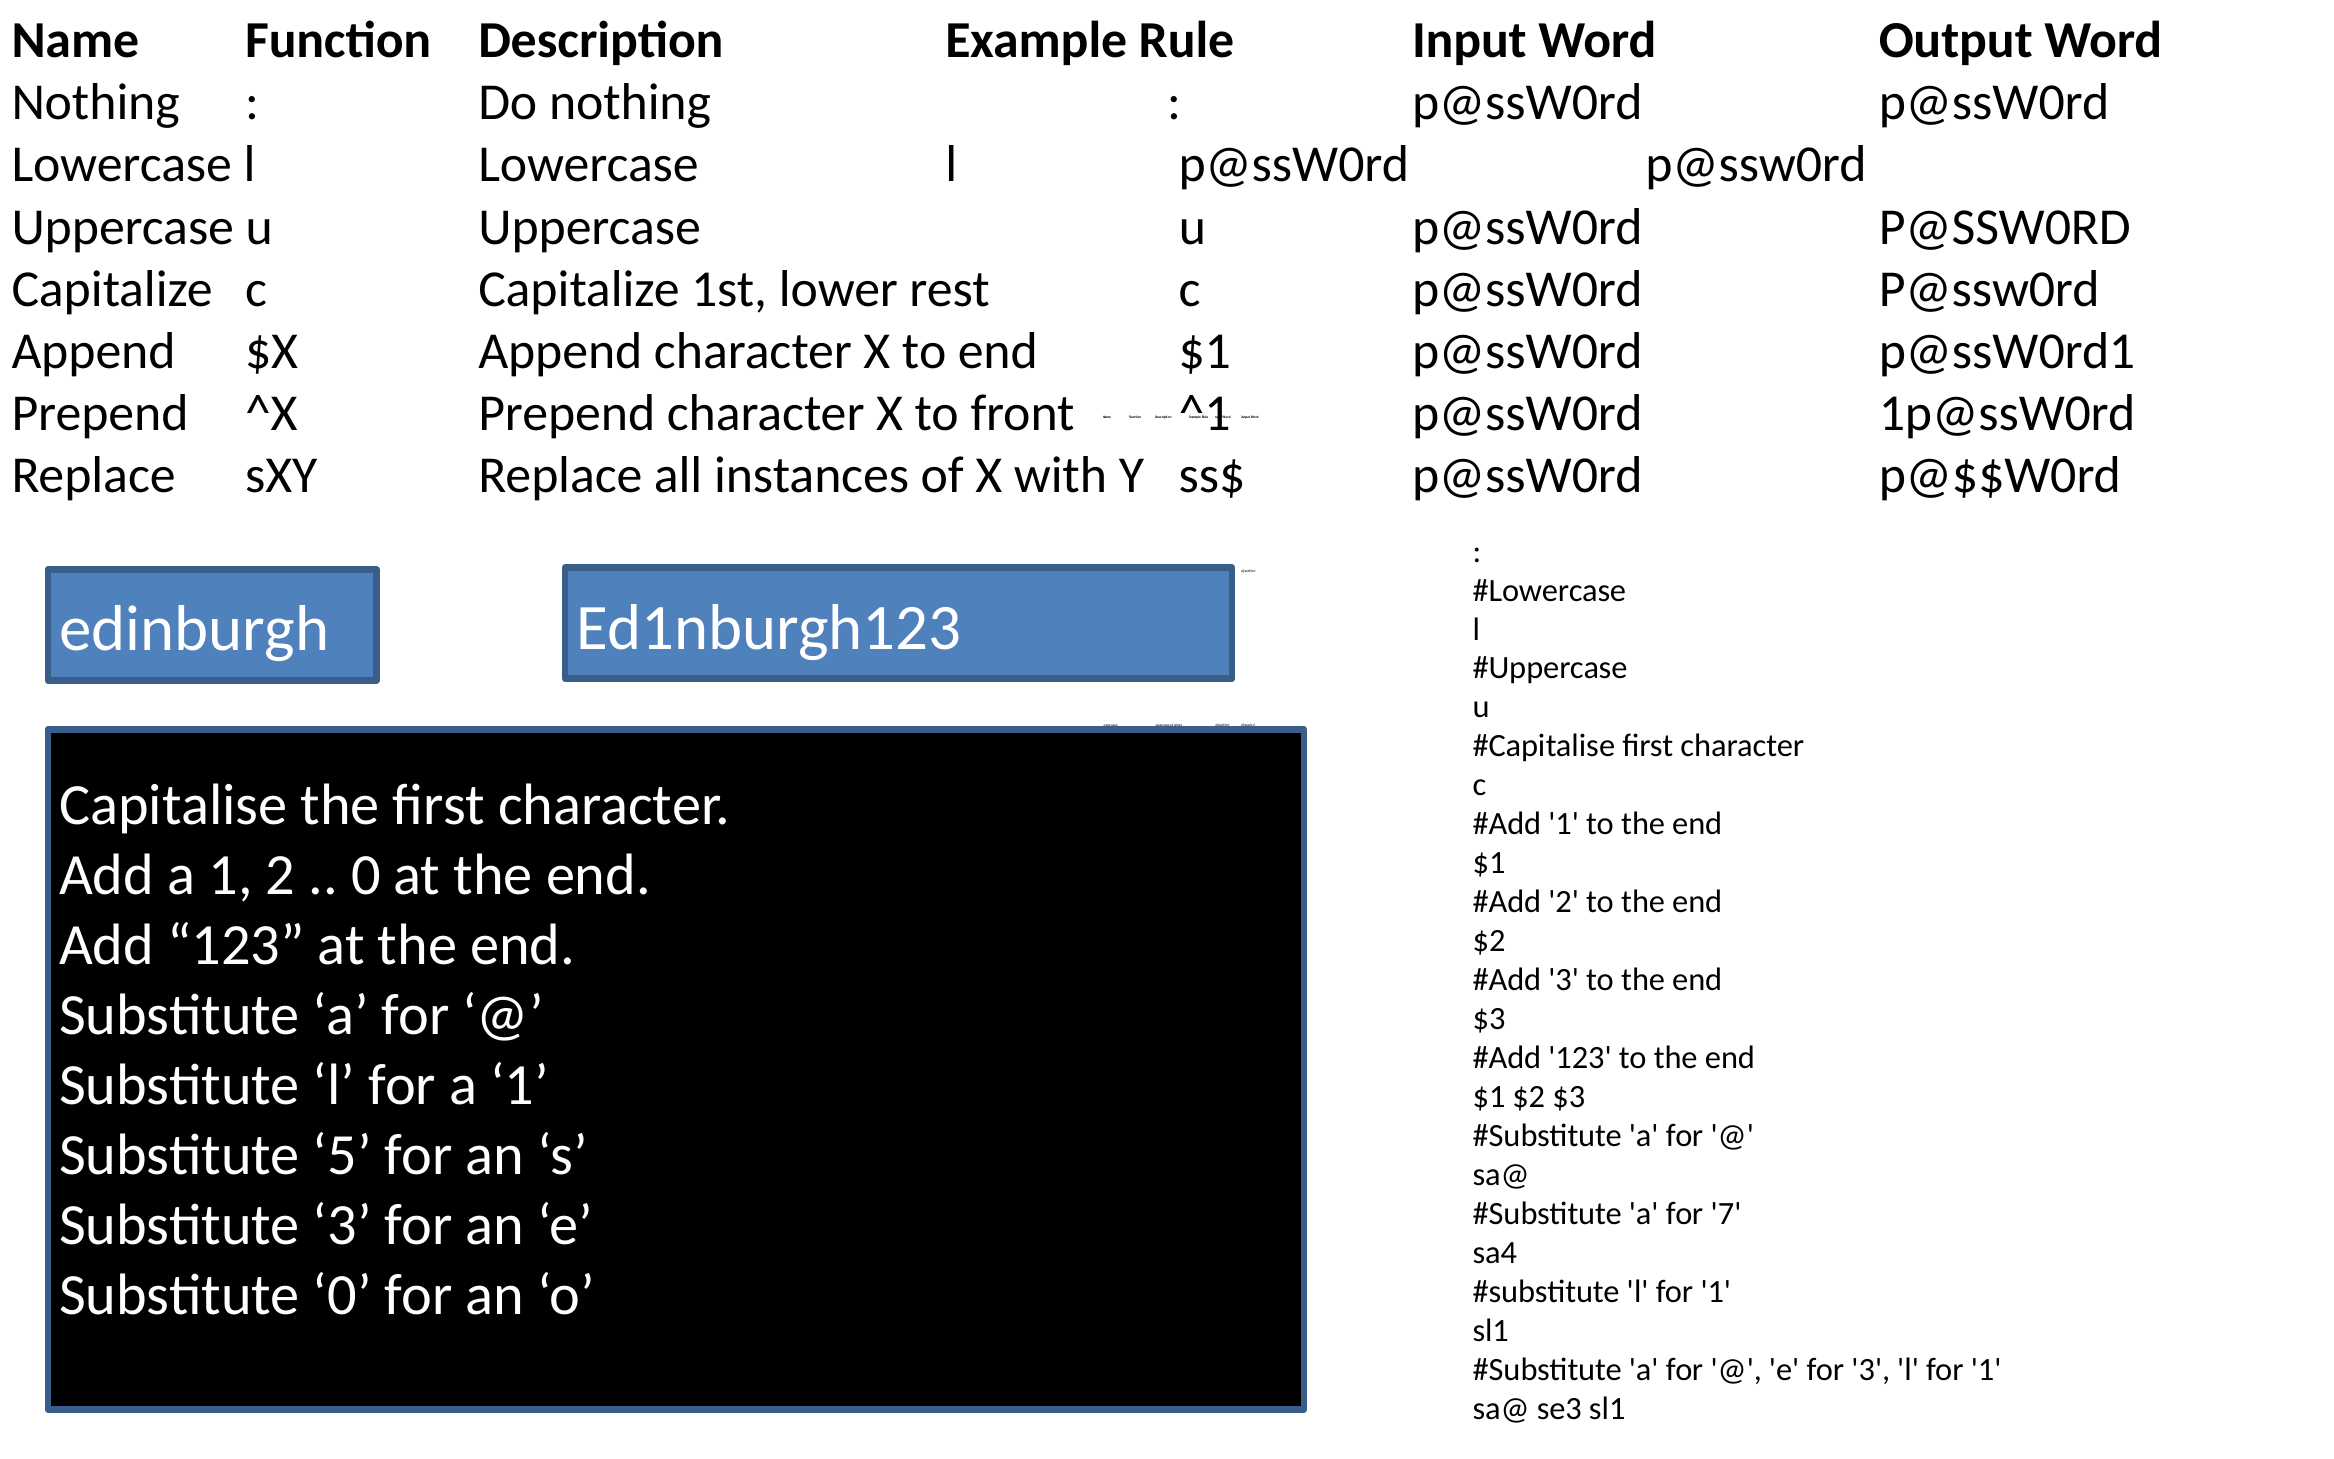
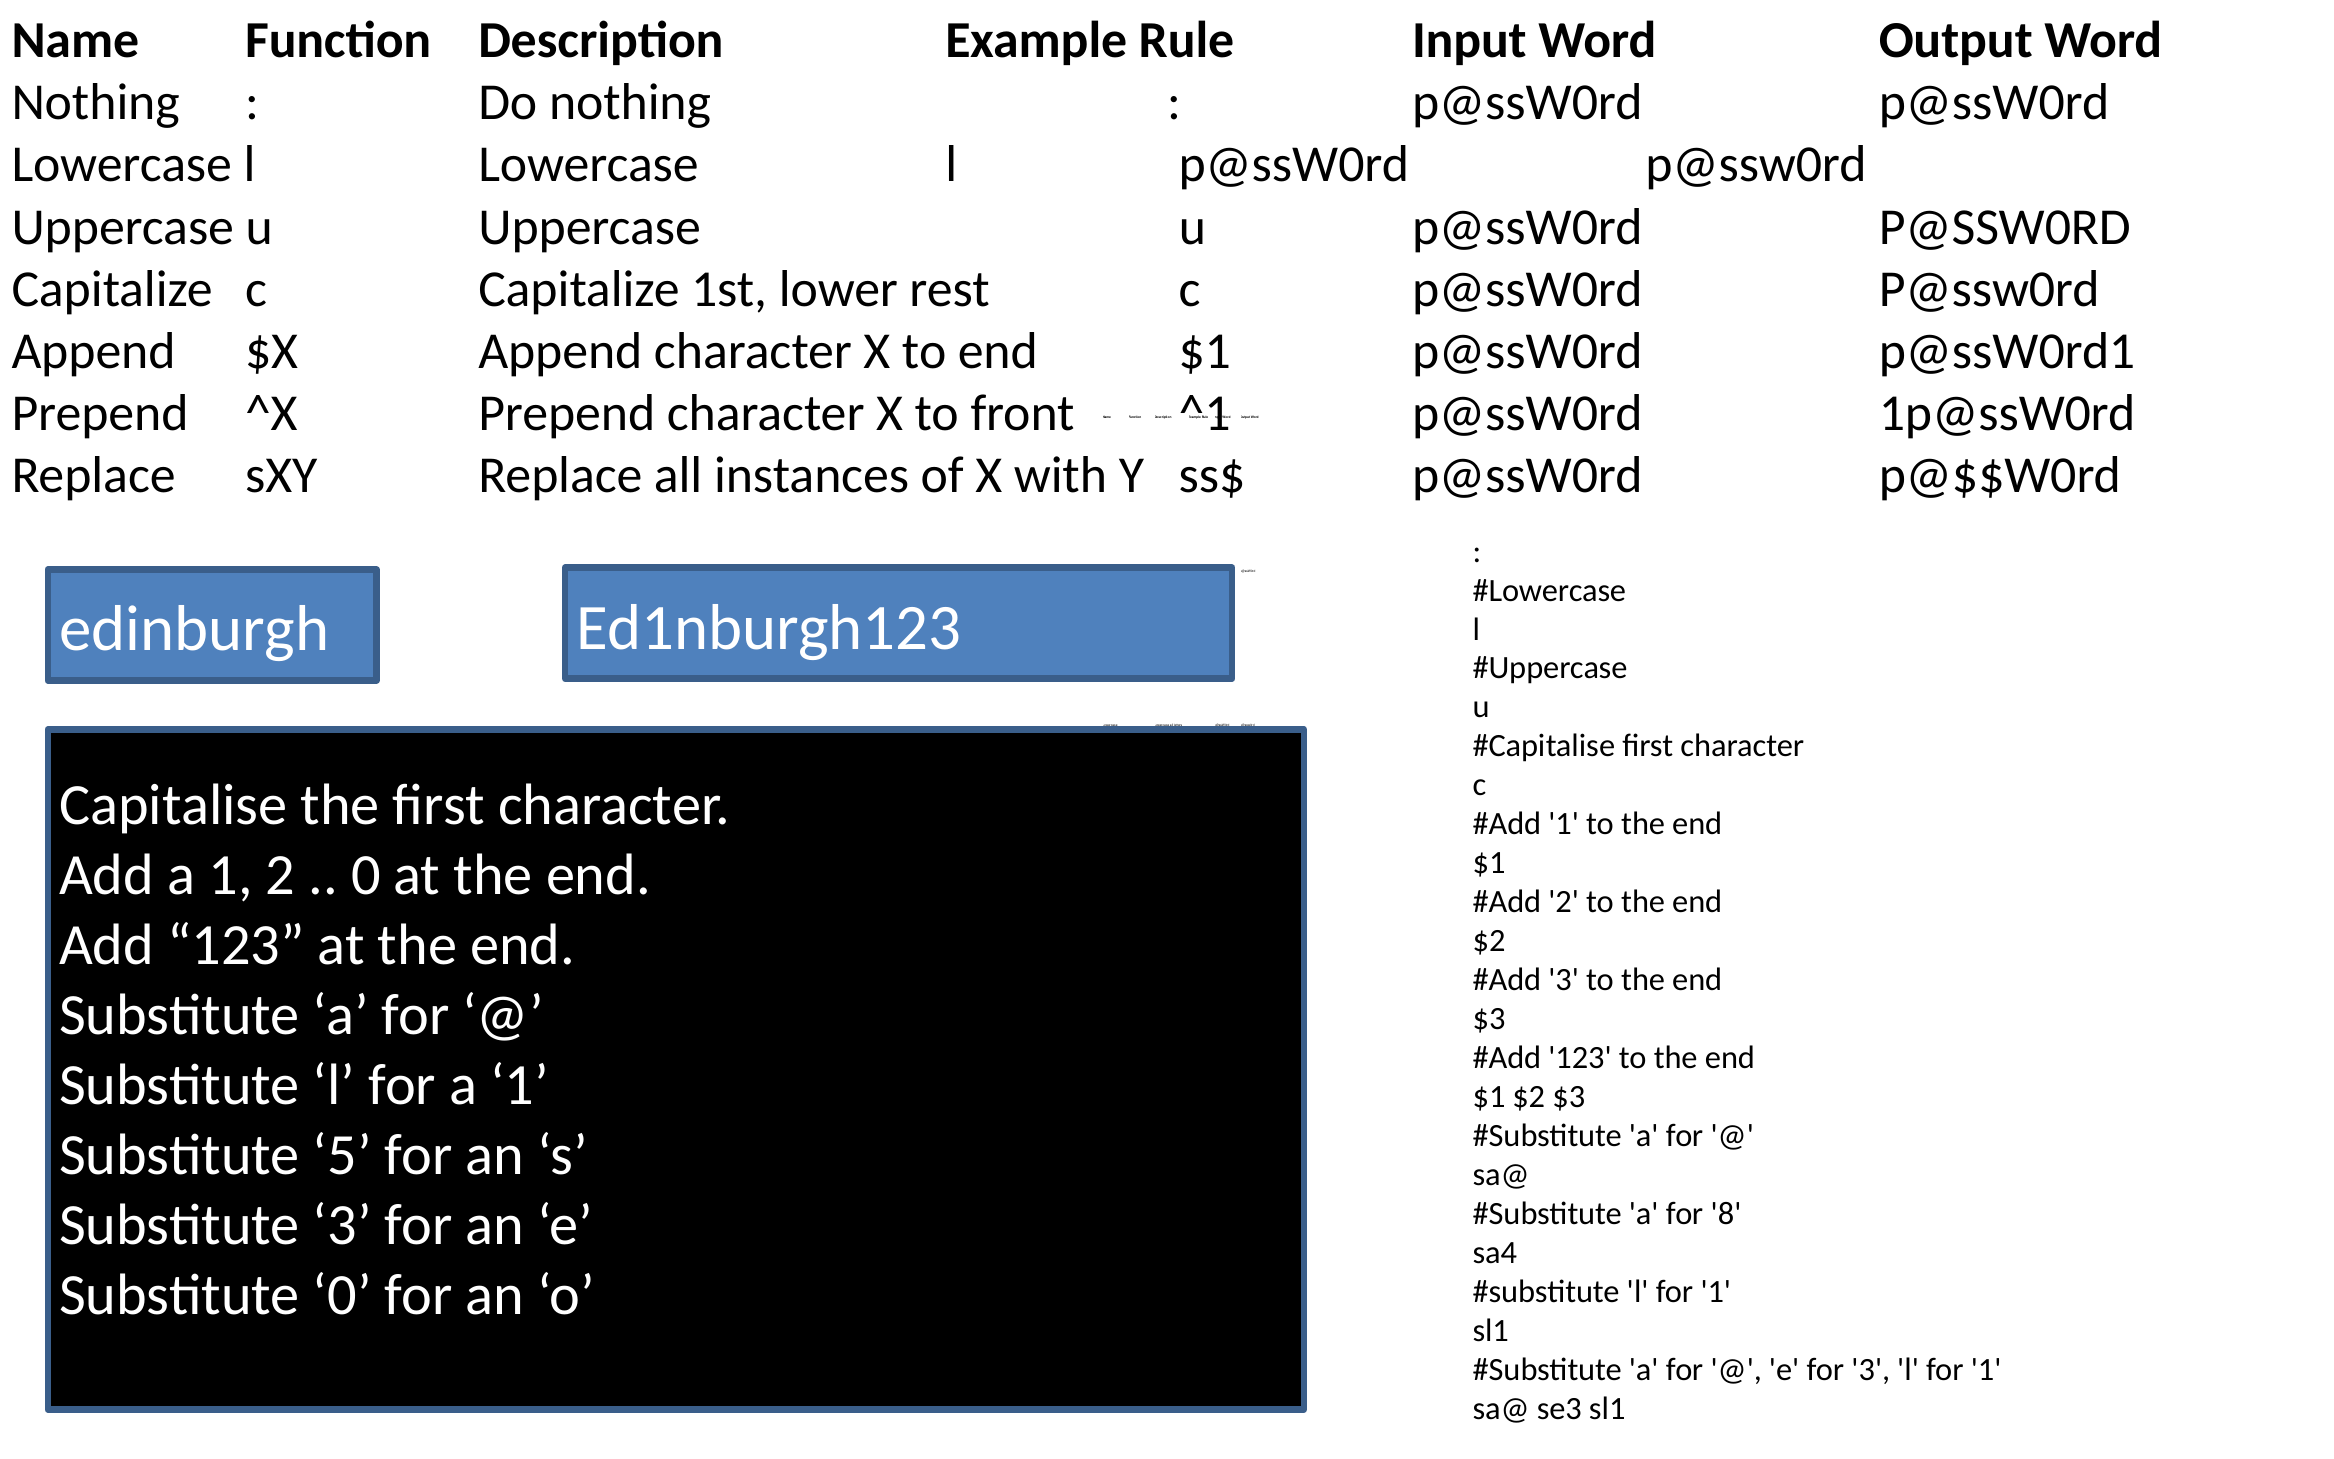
7: 7 -> 8 (1726, 1214)
